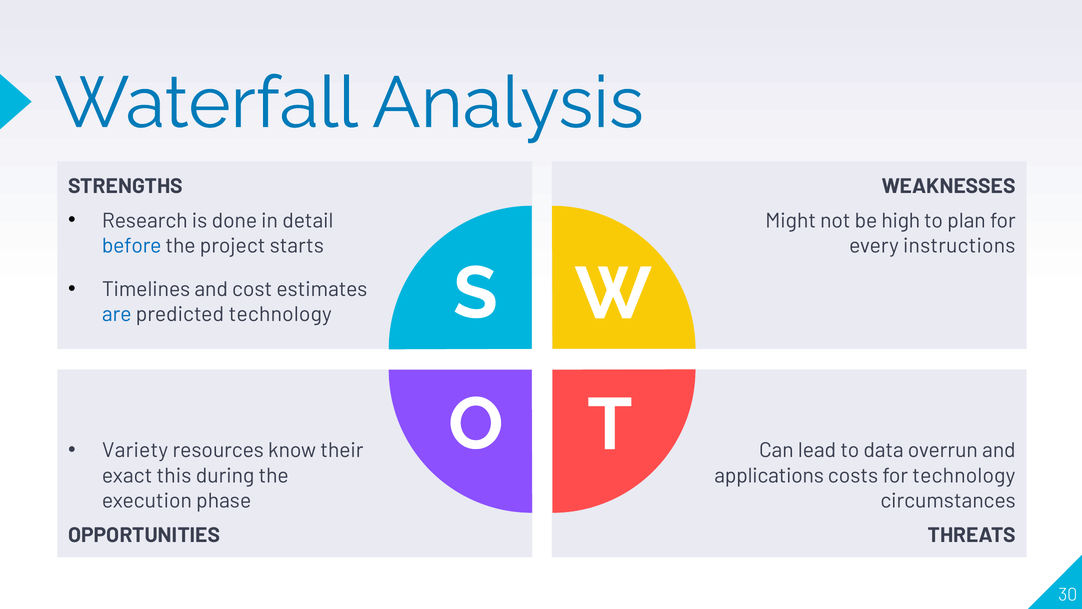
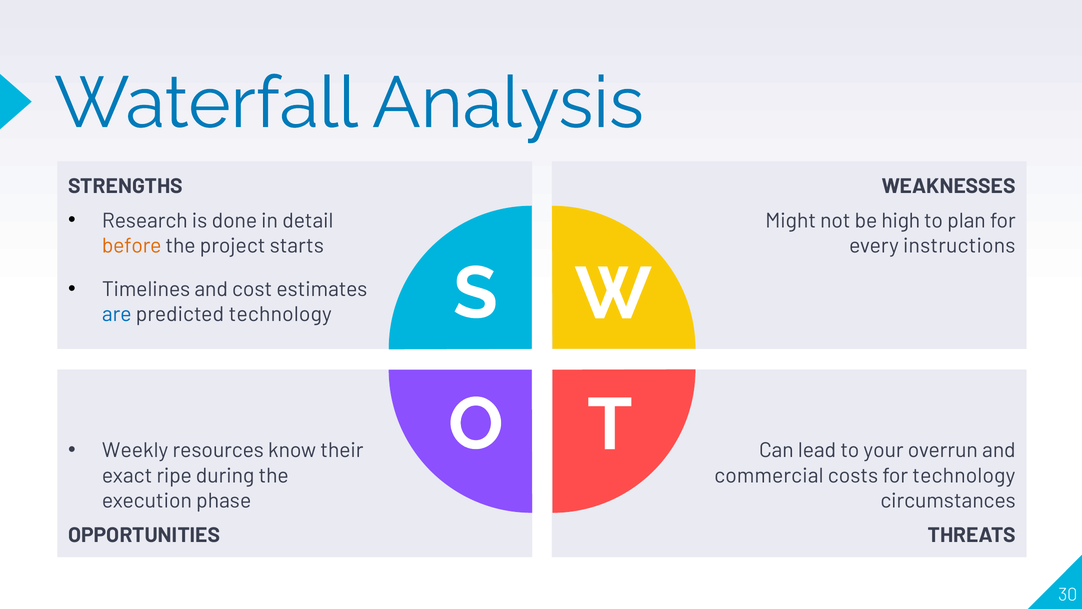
before colour: blue -> orange (132, 246)
Variety: Variety -> Weekly (135, 450)
data: data -> your (884, 450)
this: this -> ripe (174, 475)
applications: applications -> commercial (769, 475)
